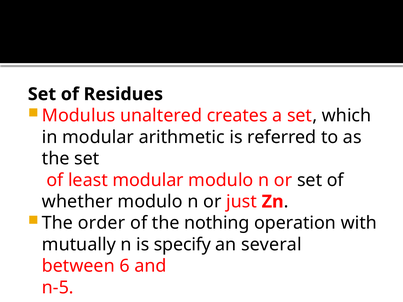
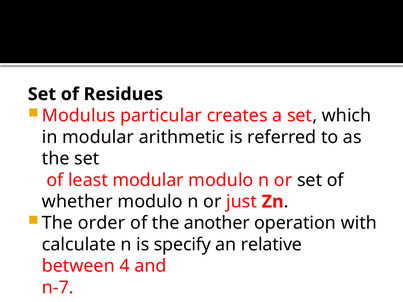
unaltered: unaltered -> particular (161, 116)
nothing: nothing -> another (217, 223)
mutually: mutually -> calculate (79, 245)
several: several -> relative (271, 245)
6: 6 -> 4 (125, 266)
n-5: n-5 -> n-7 (58, 288)
